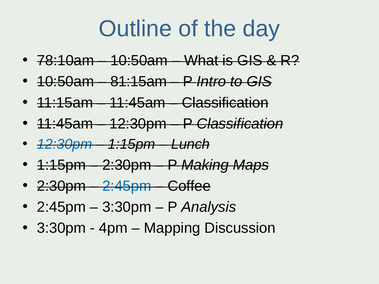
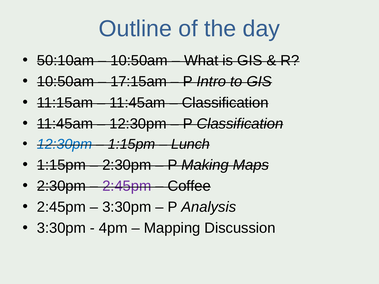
78:10am: 78:10am -> 50:10am (66, 61)
81:15am: 81:15am -> 17:15am (139, 82)
2:45pm colour: blue -> purple (127, 186)
